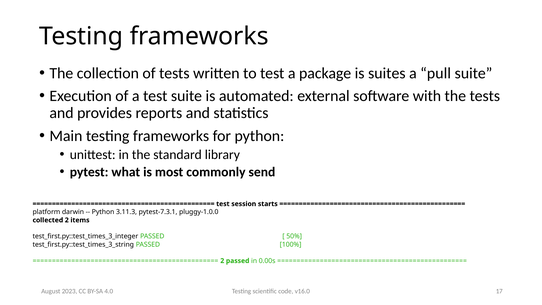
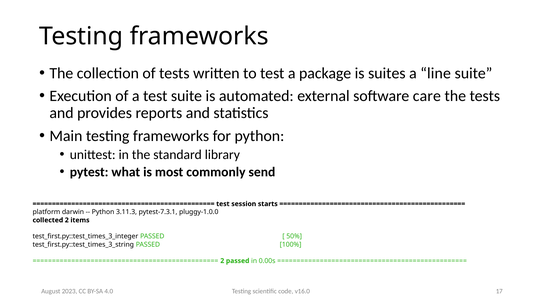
pull: pull -> line (436, 73)
with: with -> care (427, 96)
